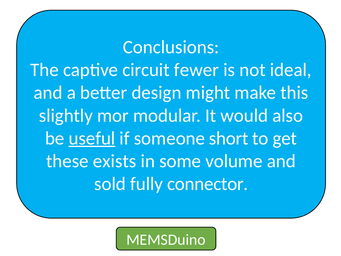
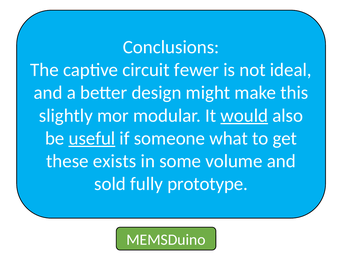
would underline: none -> present (244, 115)
short: short -> what (229, 138)
connector: connector -> prototype (208, 184)
